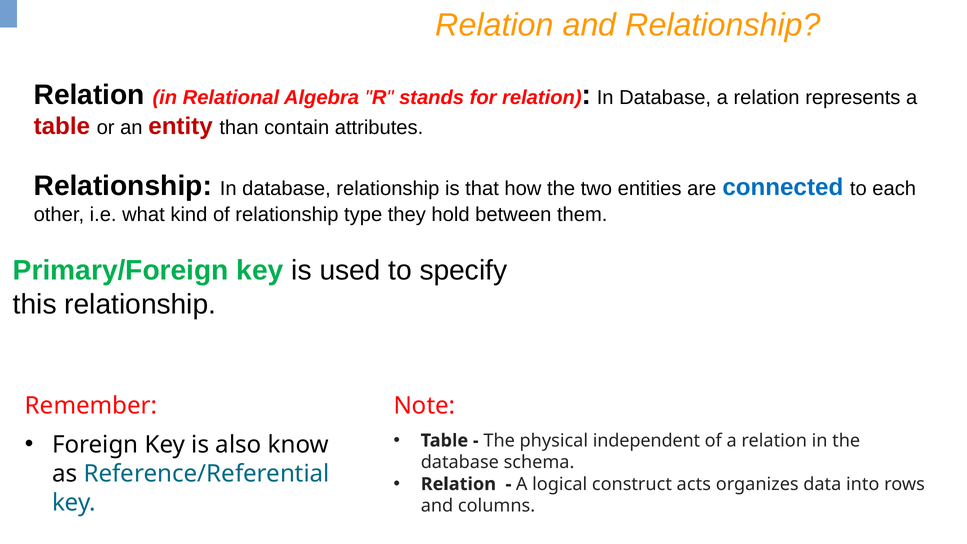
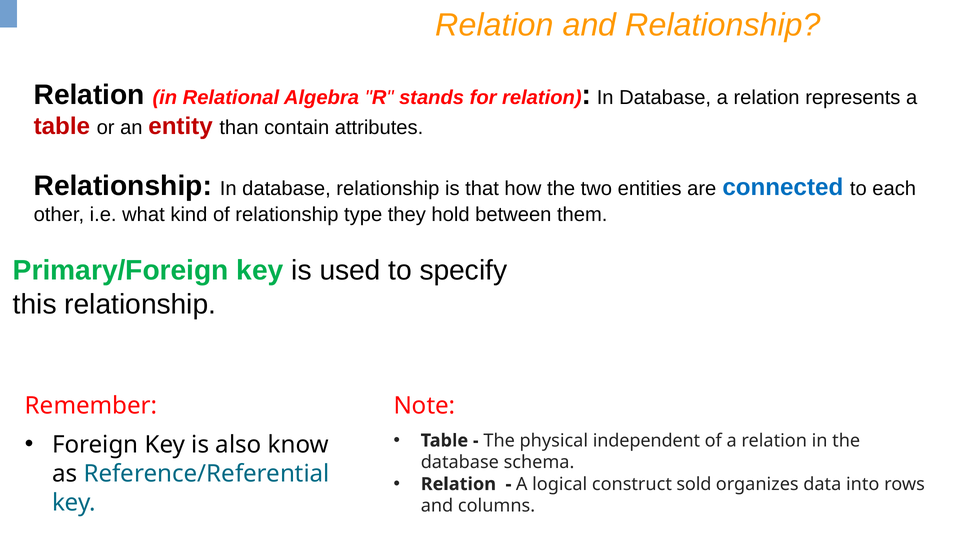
acts: acts -> sold (694, 484)
